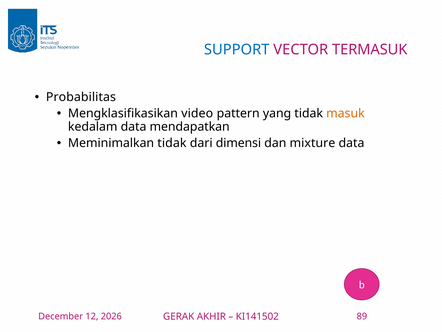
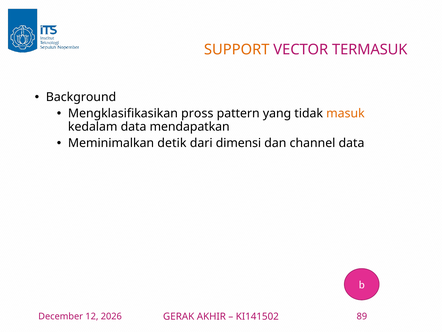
SUPPORT colour: blue -> orange (237, 50)
Probabilitas: Probabilitas -> Background (81, 97)
video: video -> pross (197, 113)
Meminimalkan tidak: tidak -> detik (172, 143)
mixture: mixture -> channel (312, 143)
